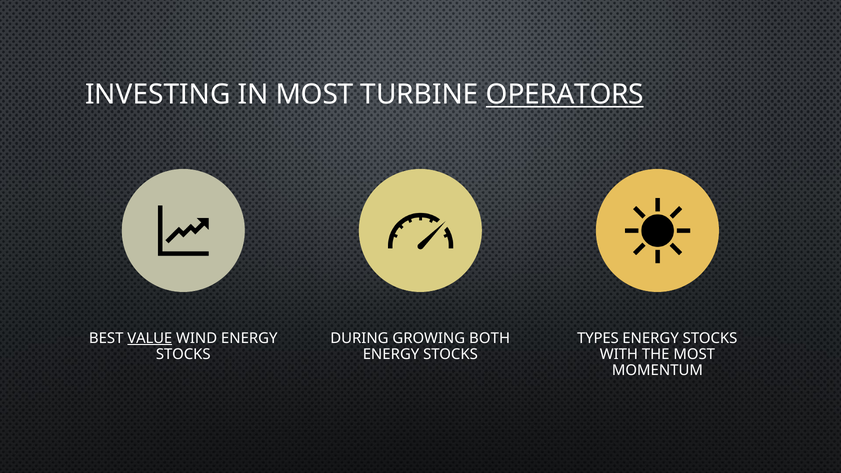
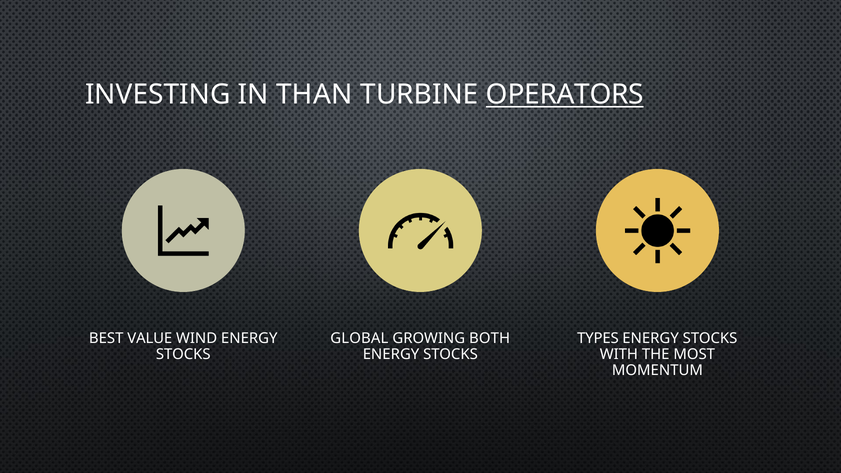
IN MOST: MOST -> THAN (314, 95)
VALUE underline: present -> none (150, 338)
DURING: DURING -> GLOBAL (359, 338)
